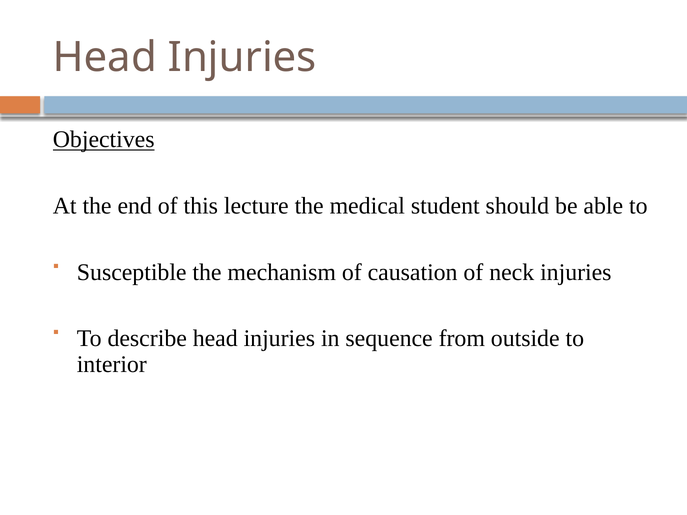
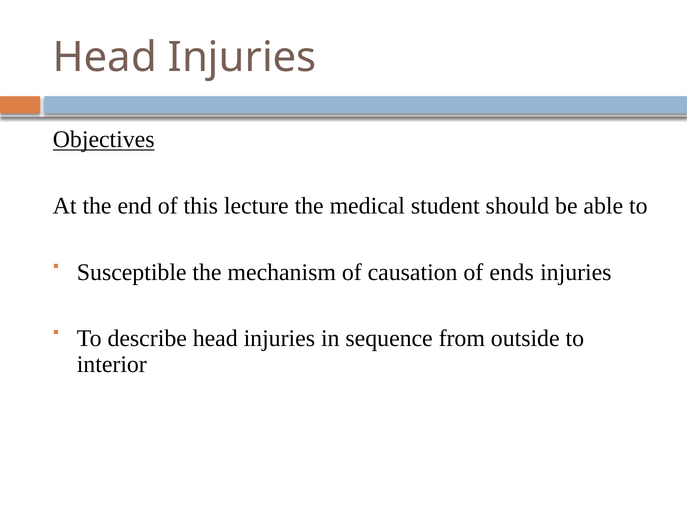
neck: neck -> ends (512, 272)
